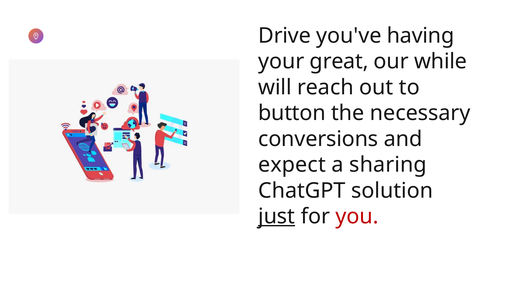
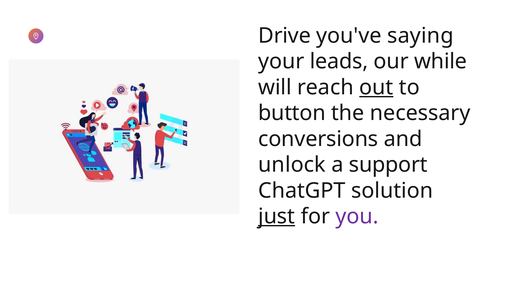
having: having -> saying (420, 36)
great: great -> leads (339, 62)
out underline: none -> present (376, 87)
expect: expect -> unlock (292, 165)
sharing: sharing -> support (388, 165)
you colour: red -> purple (357, 217)
